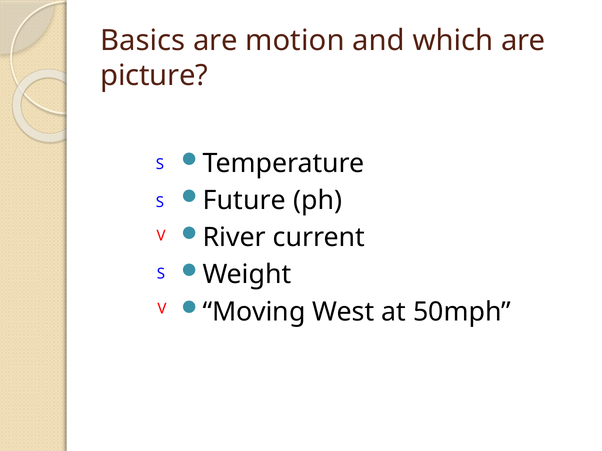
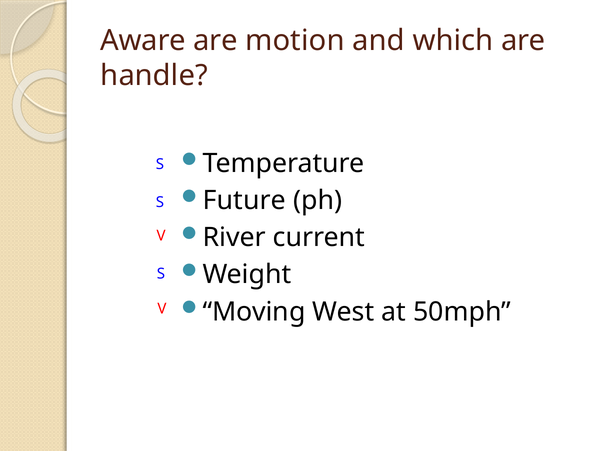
Basics: Basics -> Aware (143, 41)
picture: picture -> handle (154, 76)
